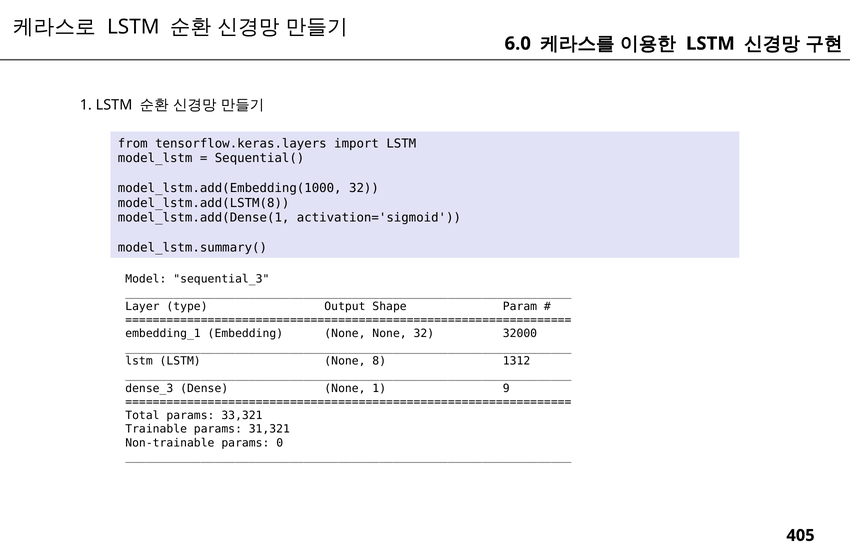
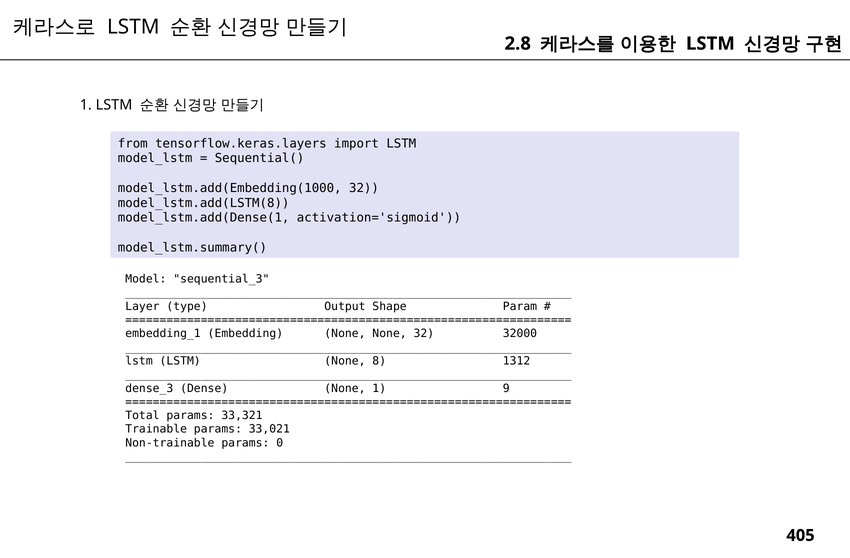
6.0: 6.0 -> 2.8 (518, 44)
31,321: 31,321 -> 33,021 (269, 429)
